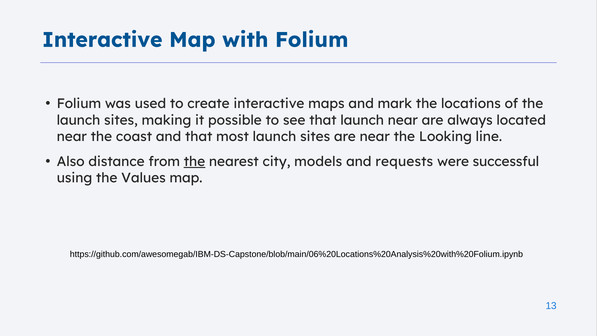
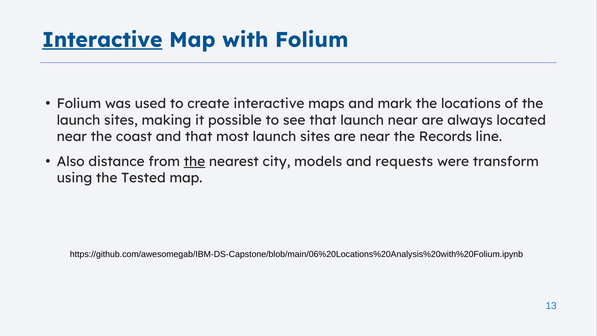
Interactive underline: none -> present (102, 40)
Looking: Looking -> Records (445, 136)
successful: successful -> transform (506, 162)
Values: Values -> Tested (143, 178)
